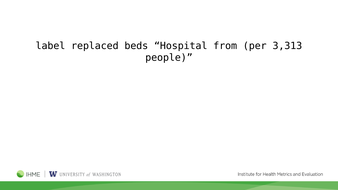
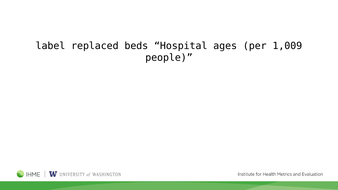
from: from -> ages (225, 46)
3,313: 3,313 -> 1,009 (287, 46)
